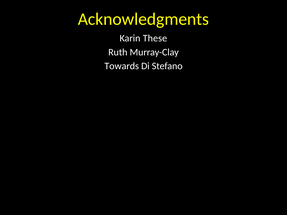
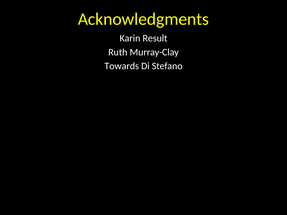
These: These -> Result (155, 38)
